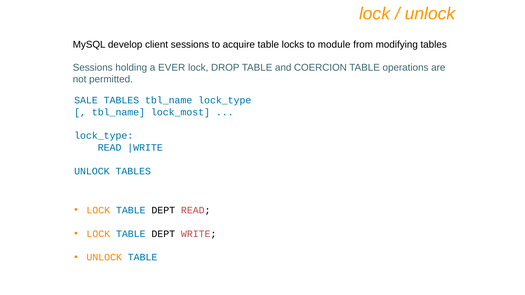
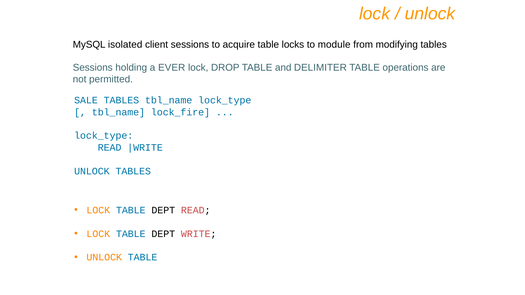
develop: develop -> isolated (125, 45)
COERCION: COERCION -> DELIMITER (320, 68)
lock_most: lock_most -> lock_fire (180, 112)
